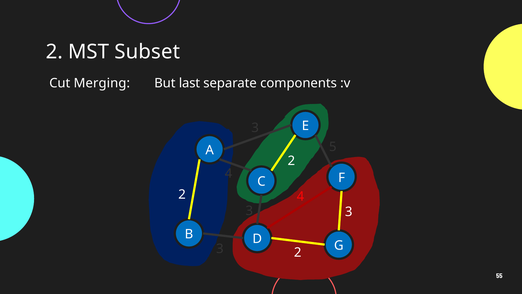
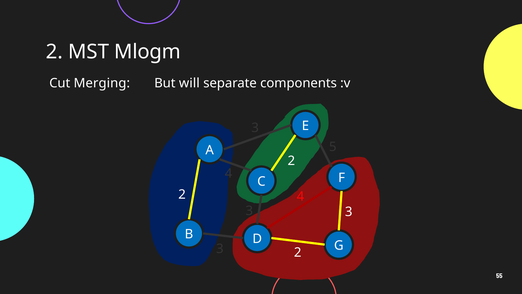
Subset: Subset -> Mlogm (147, 52)
last: last -> will (189, 83)
